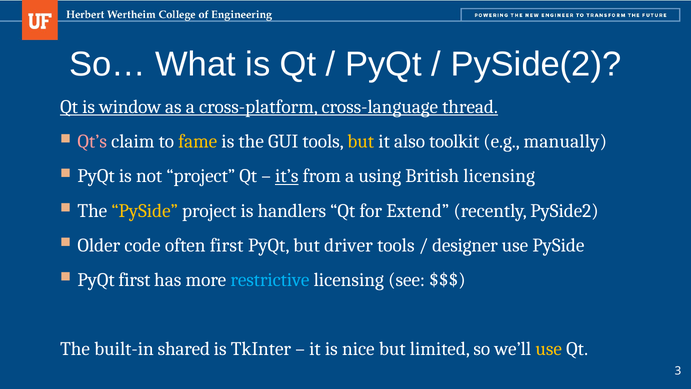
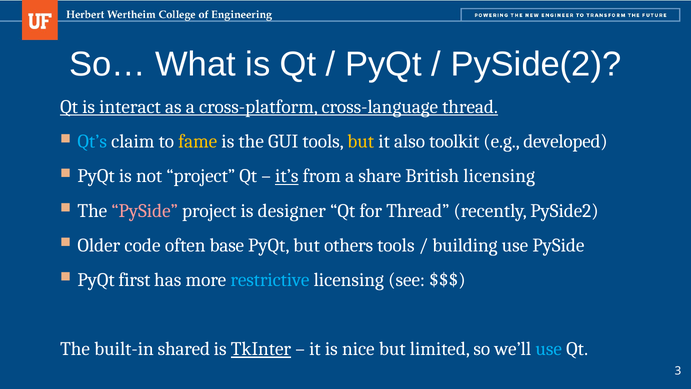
window: window -> interact (130, 107)
Qt’s colour: pink -> light blue (92, 141)
manually: manually -> developed (565, 141)
using: using -> share (380, 176)
PySide colour: yellow -> pink (145, 211)
handlers: handlers -> designer (292, 211)
for Extend: Extend -> Thread (418, 211)
often first: first -> base (227, 245)
driver: driver -> others (349, 245)
designer: designer -> building (465, 245)
TkInter underline: none -> present (261, 349)
use colour: yellow -> light blue (549, 349)
